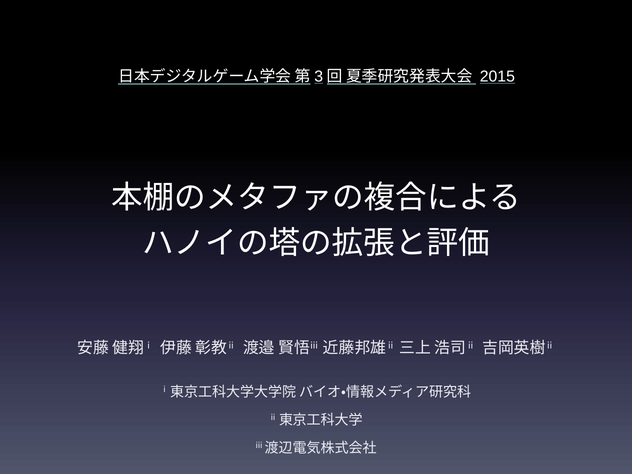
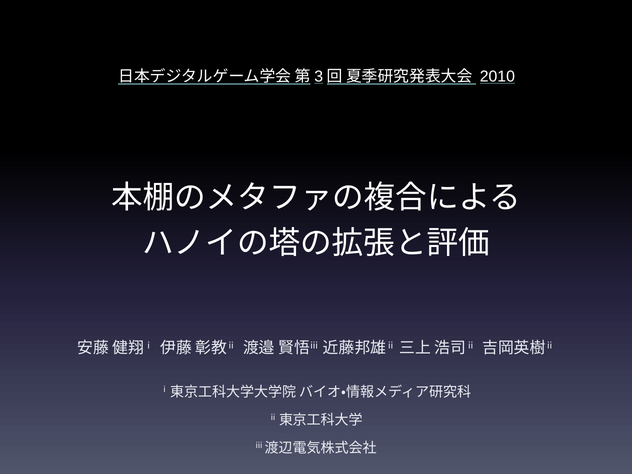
2015: 2015 -> 2010 (497, 76)
